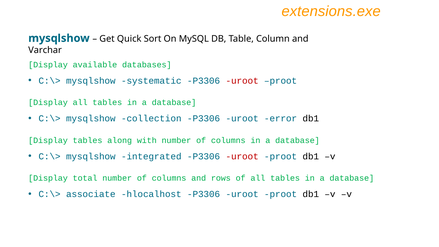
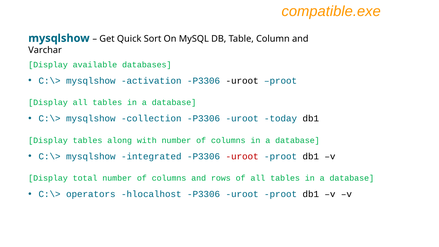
extensions.exe: extensions.exe -> compatible.exe (331, 11)
systematic: systematic -> activation (151, 81)
uroot colour: red -> black (242, 81)
error: error -> today (281, 118)
associate: associate -> operators (91, 194)
